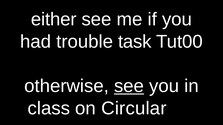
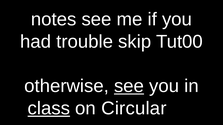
either: either -> notes (54, 19)
task: task -> skip (135, 42)
class underline: none -> present (49, 109)
